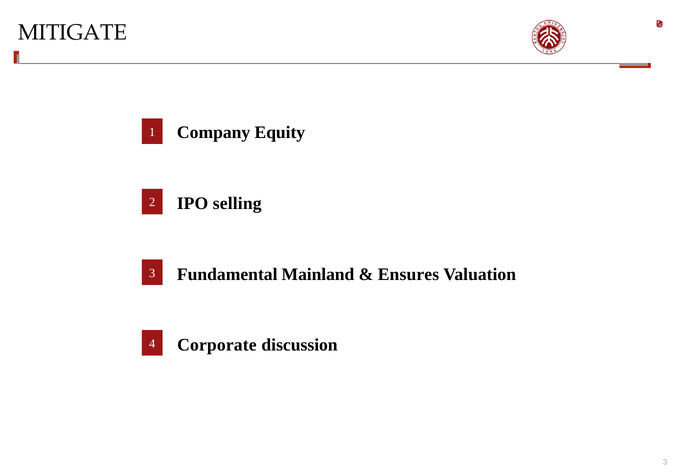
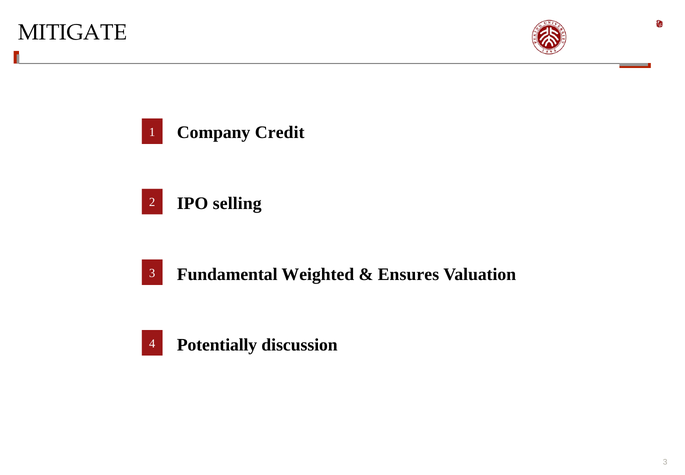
Equity: Equity -> Credit (280, 132)
Mainland: Mainland -> Weighted (318, 274)
Corporate: Corporate -> Potentially (217, 345)
